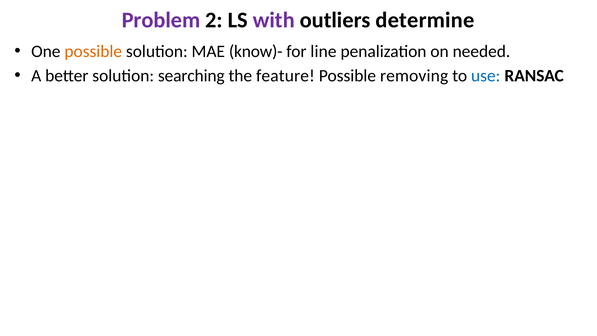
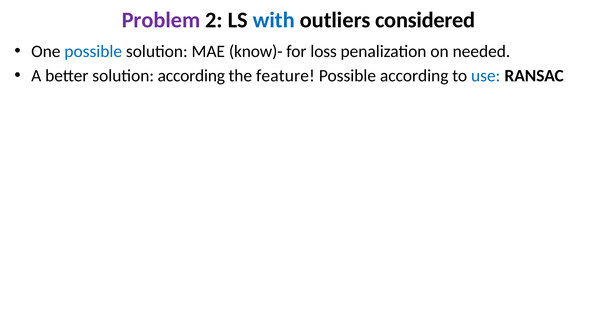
with colour: purple -> blue (274, 20)
determine: determine -> considered (425, 20)
possible colour: orange -> blue (93, 51)
line: line -> loss (324, 51)
solution searching: searching -> according (191, 76)
Possible removing: removing -> according (414, 76)
